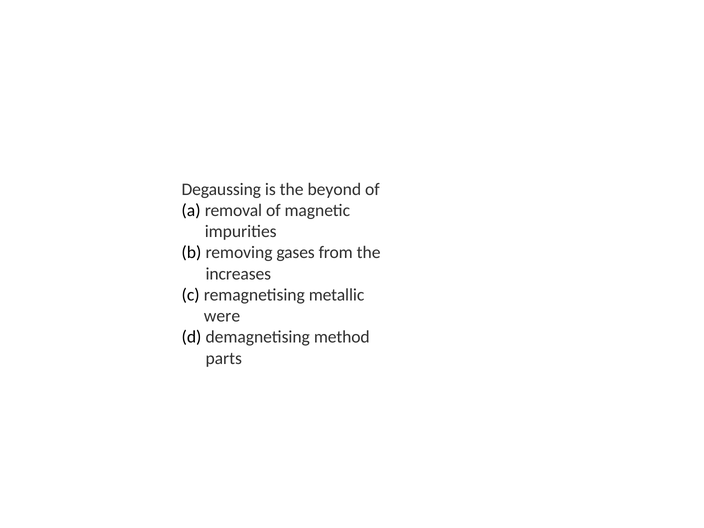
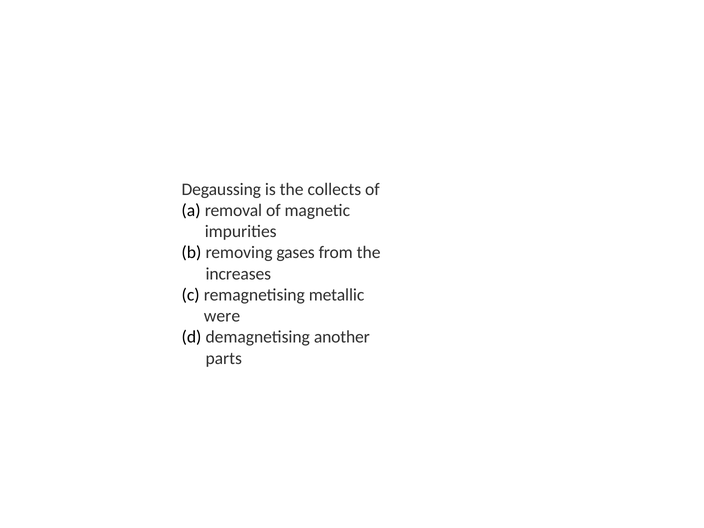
beyond: beyond -> collects (334, 189)
method: method -> another (342, 337)
